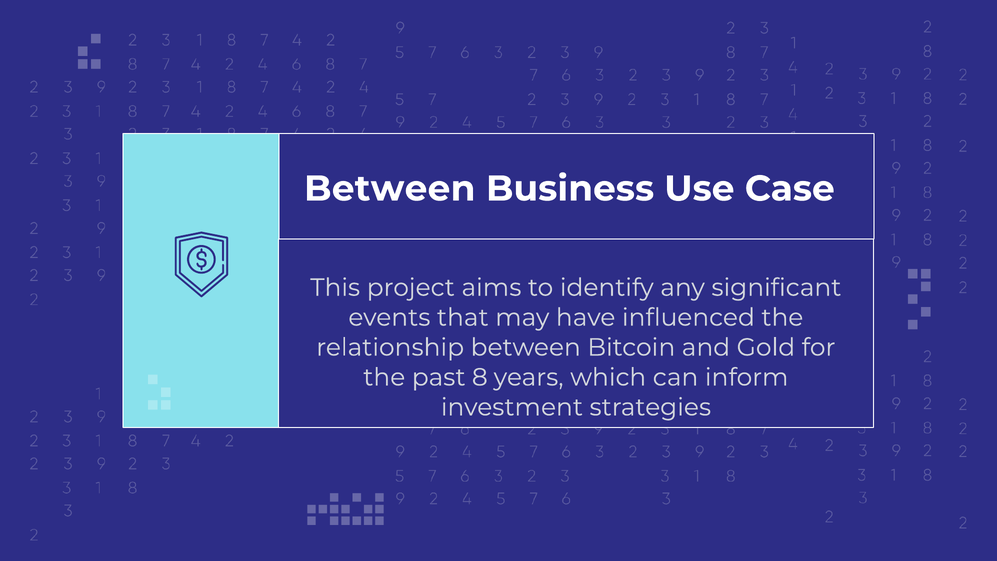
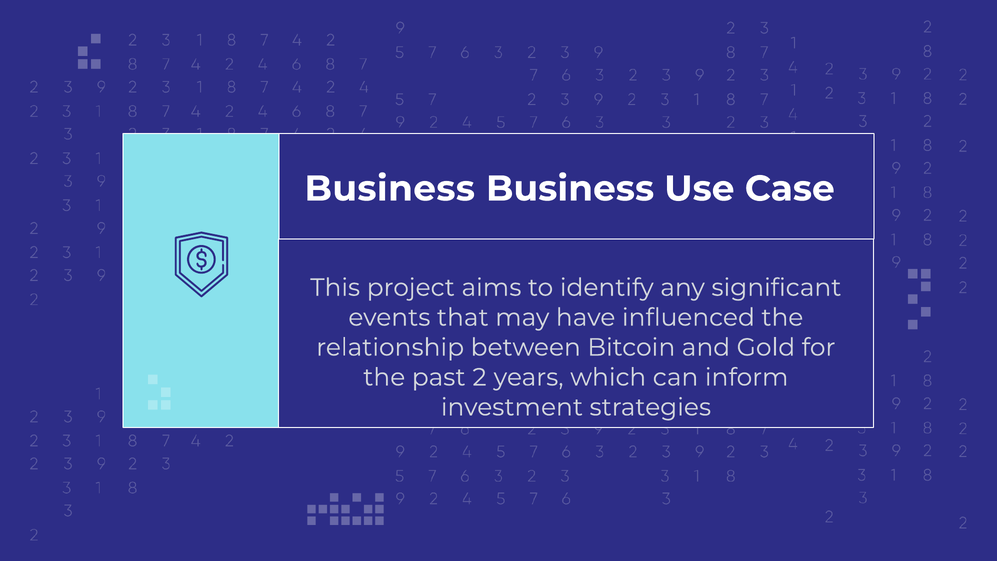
Between: Between -> Business (390, 189)
8: 8 -> 2 (480, 377)
